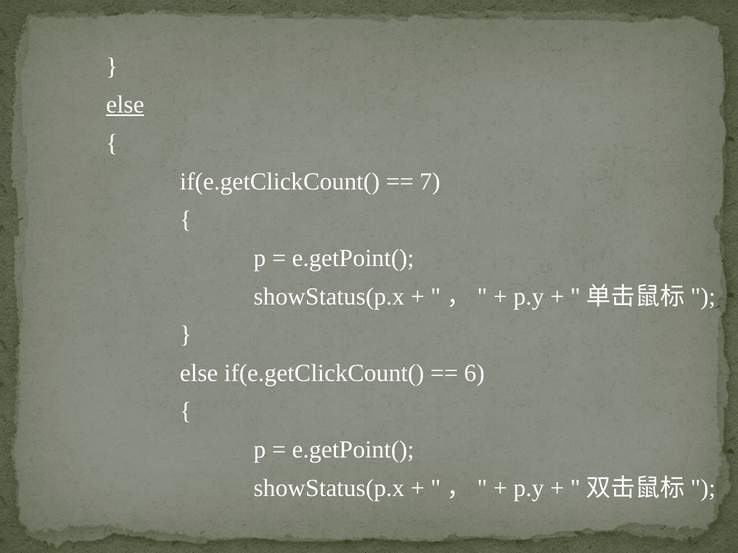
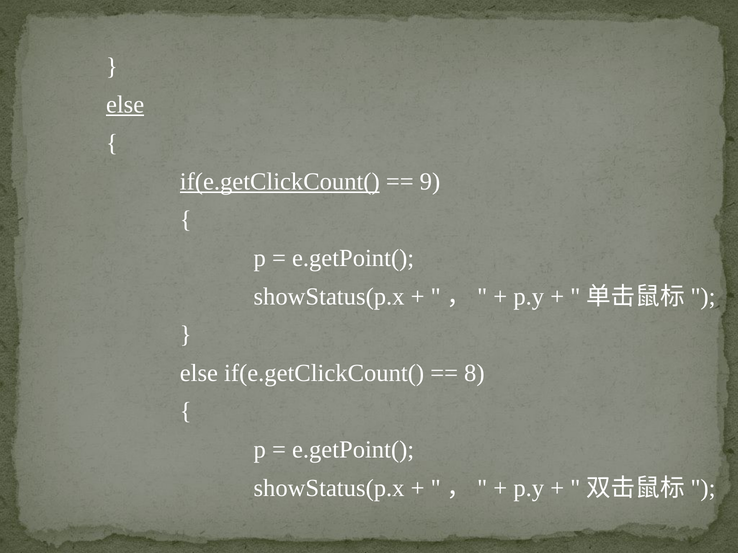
if(e.getClickCount( underline: none -> present (280, 182)
7: 7 -> 9 (430, 182)
6: 6 -> 8 (474, 373)
